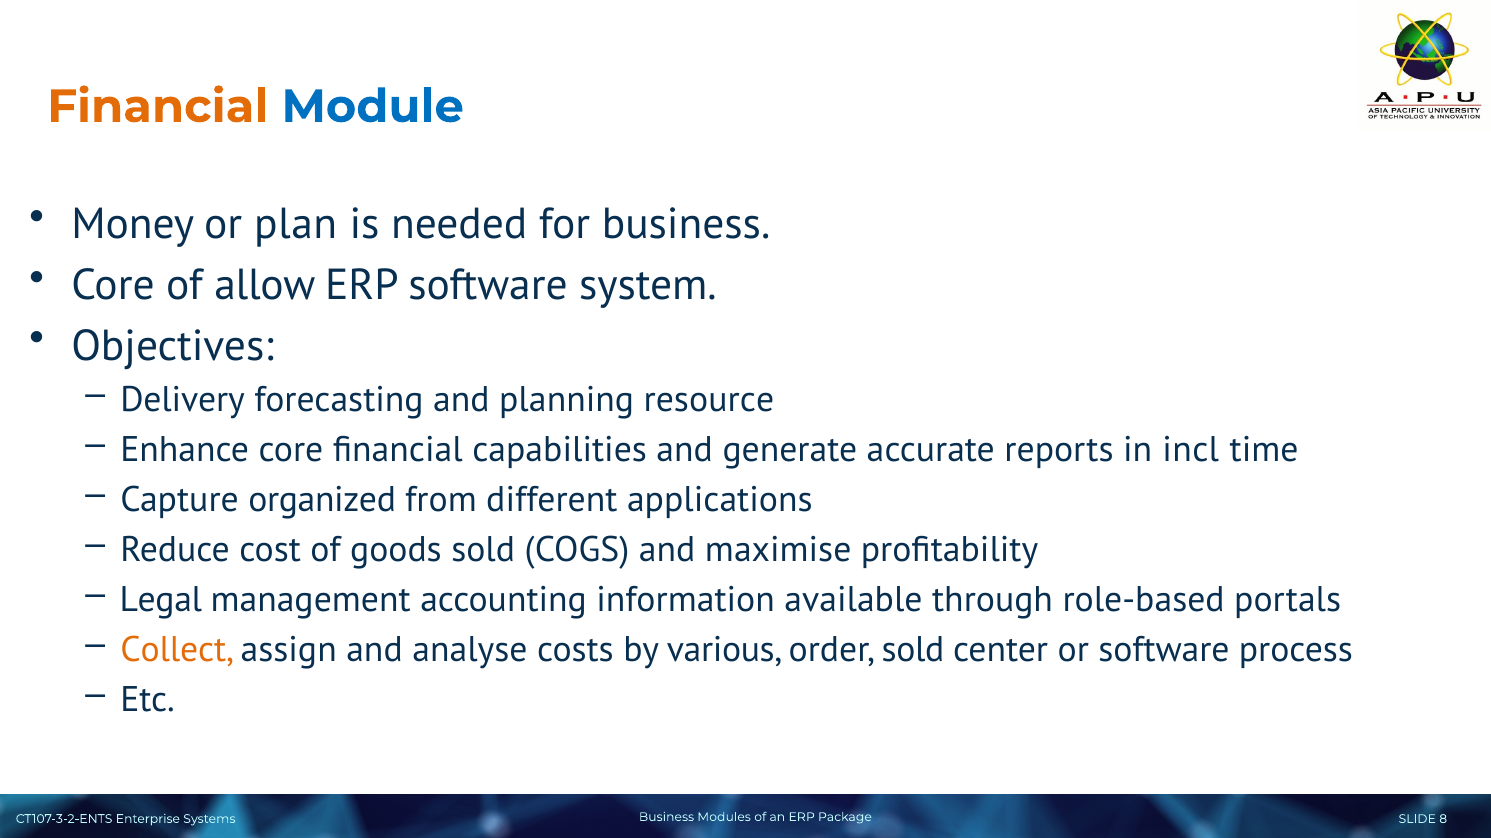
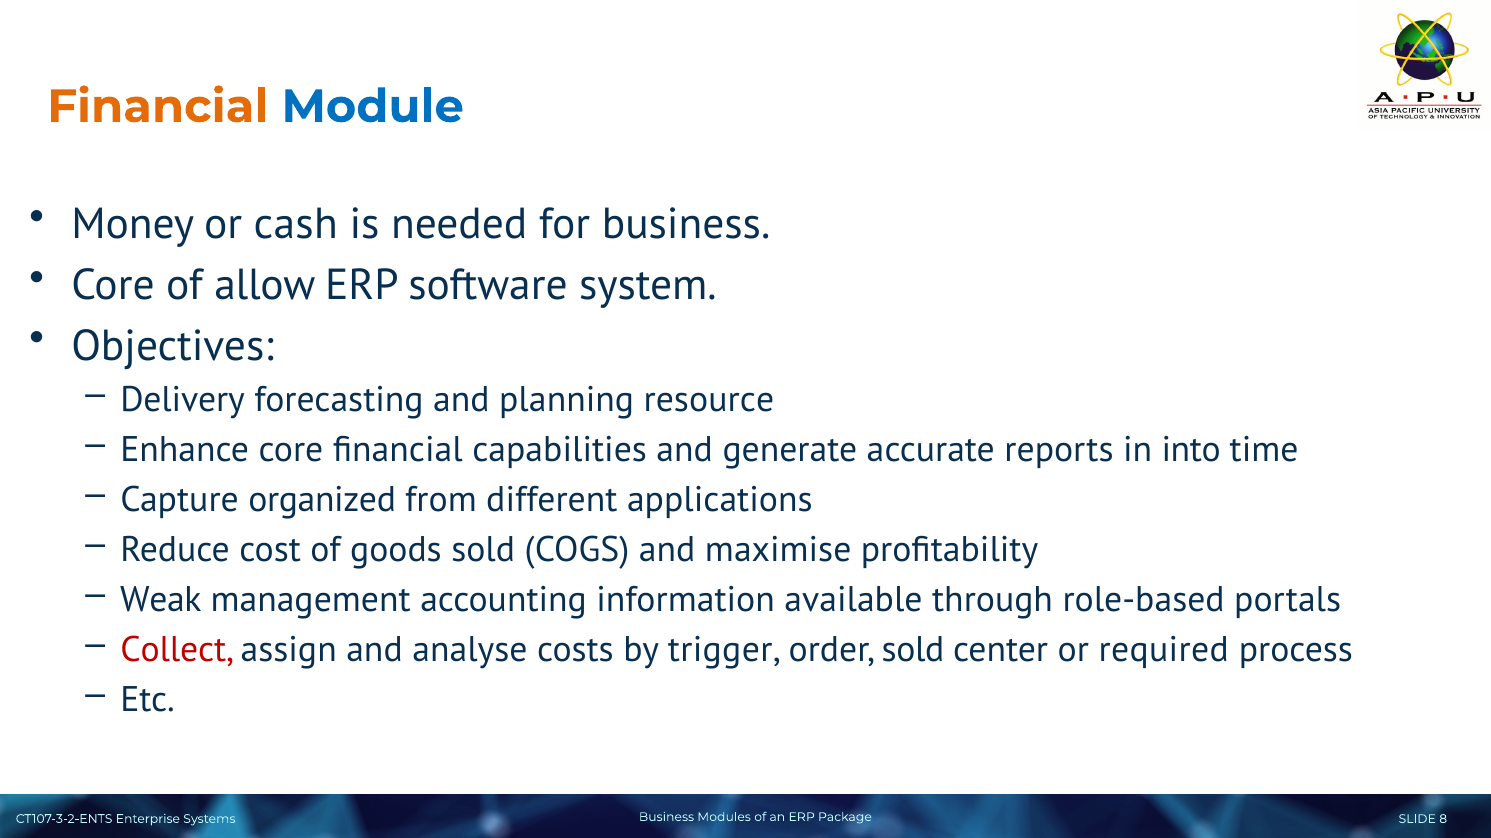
plan: plan -> cash (296, 224)
incl: incl -> into (1191, 450)
Legal: Legal -> Weak (161, 600)
Collect colour: orange -> red (177, 650)
various: various -> trigger (724, 650)
or software: software -> required (1164, 650)
